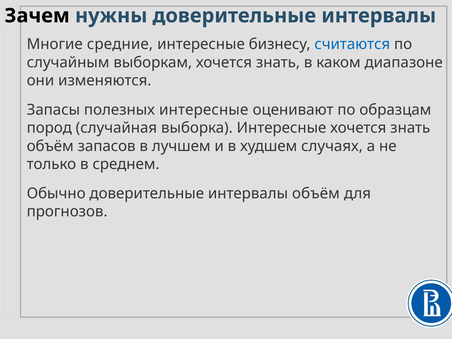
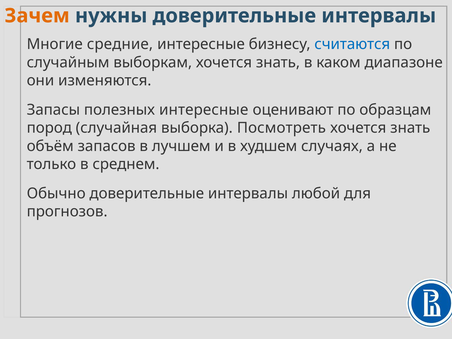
Зачем colour: black -> orange (37, 16)
выборка Интересные: Интересные -> Посмотреть (281, 128)
интервалы объём: объём -> любой (316, 193)
